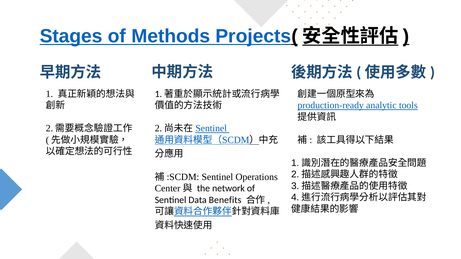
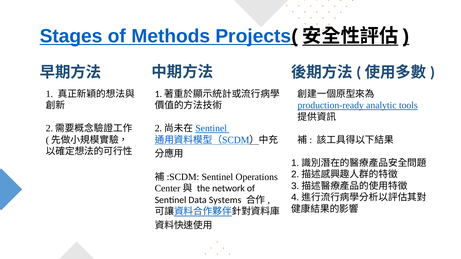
Benefits: Benefits -> Systems (225, 200)
